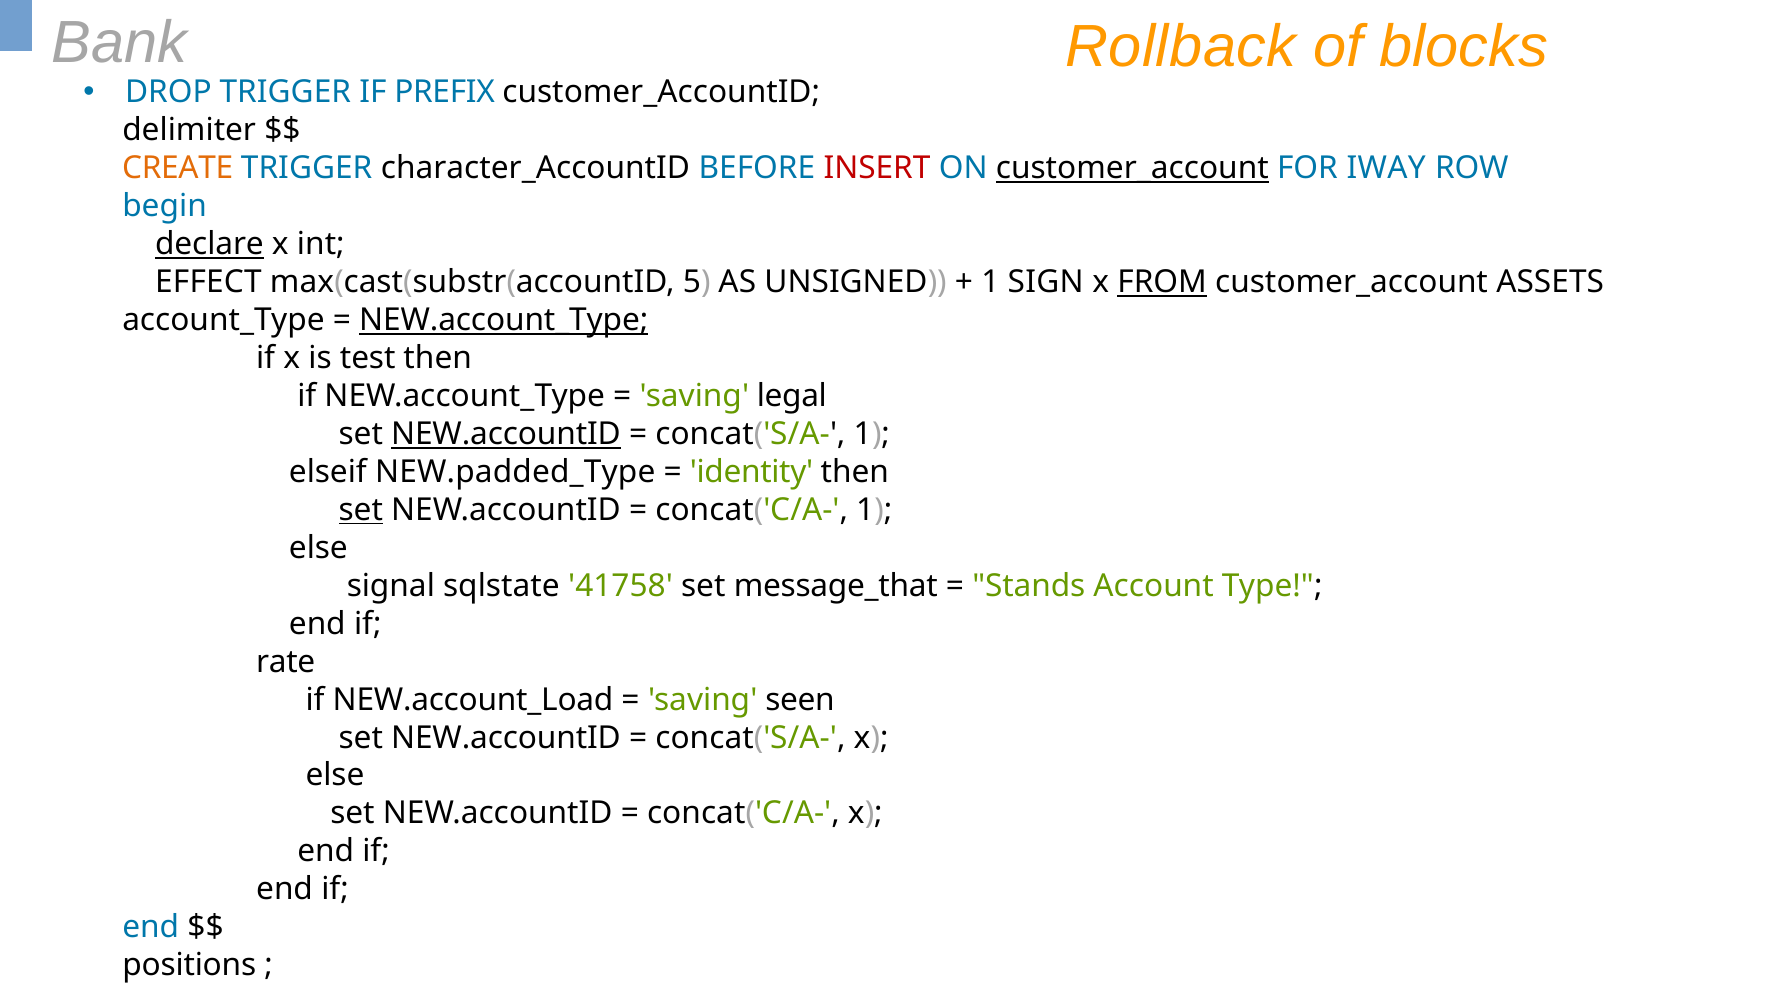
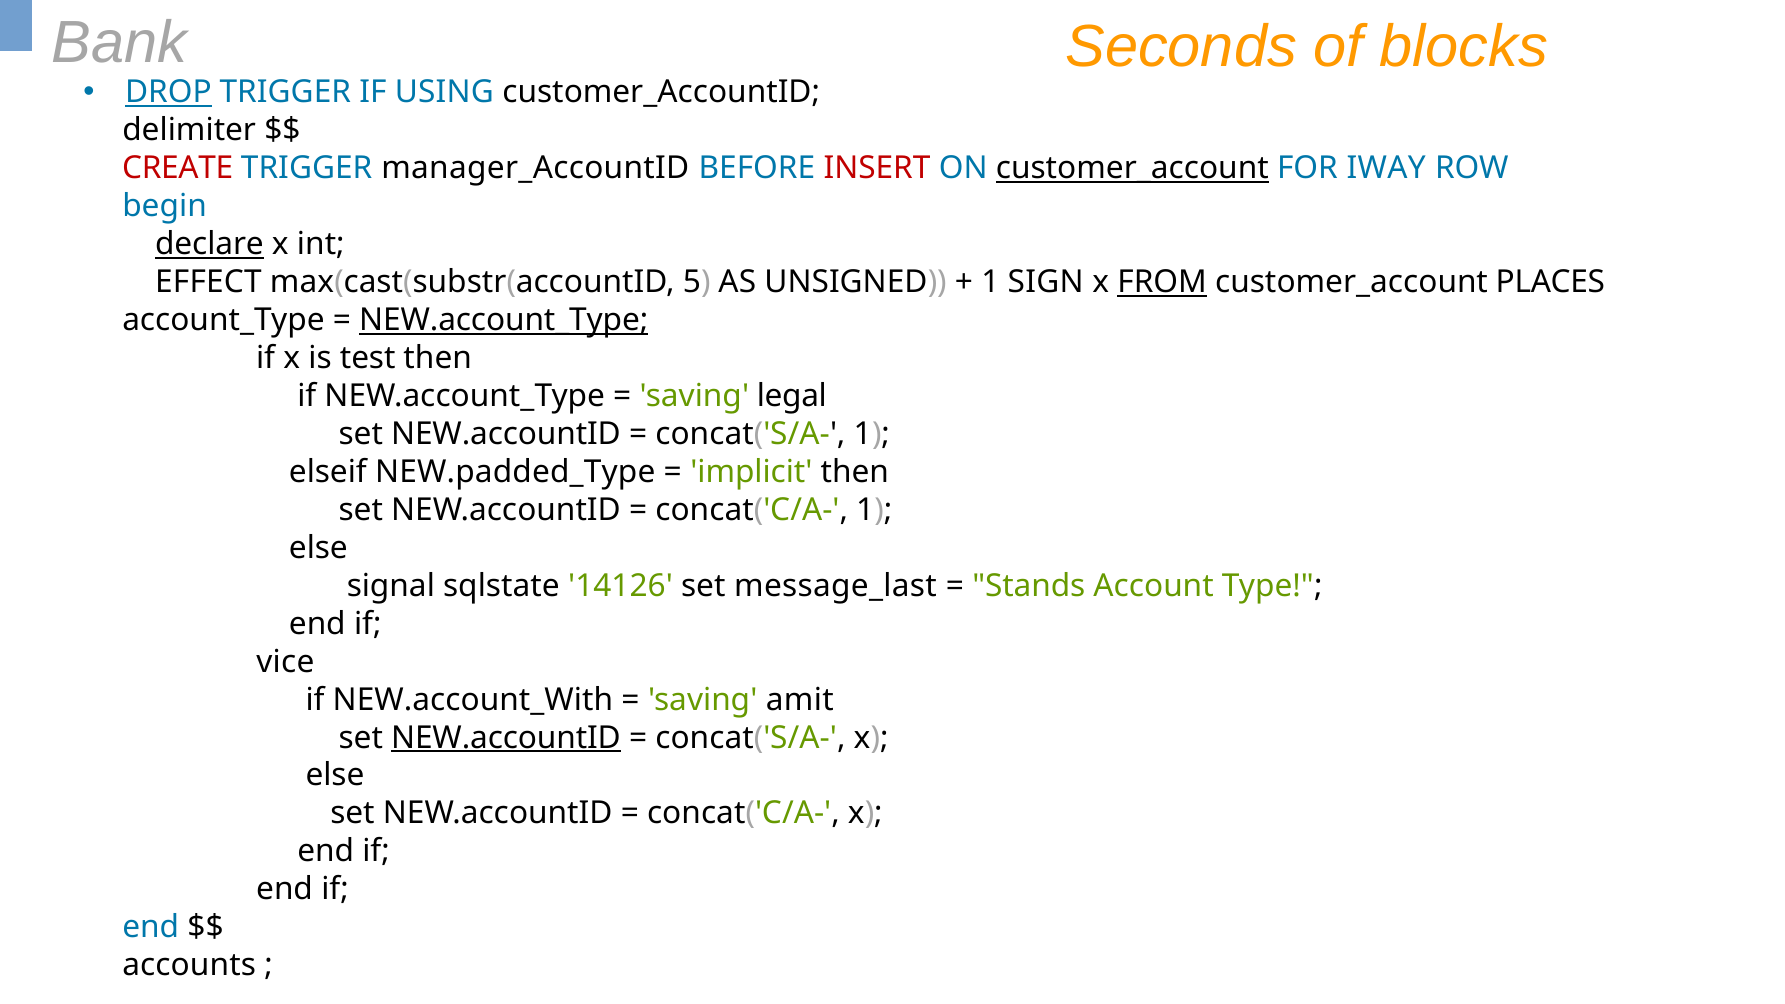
Rollback: Rollback -> Seconds (1181, 46)
DROP underline: none -> present (168, 92)
PREFIX: PREFIX -> USING (444, 92)
CREATE colour: orange -> red (178, 168)
character_AccountID: character_AccountID -> manager_AccountID (535, 168)
ASSETS: ASSETS -> PLACES (1550, 282)
NEW.accountID underline: present -> none (506, 434)
identity: identity -> implicit (751, 472)
set underline: present -> none (361, 510)
41758: 41758 -> 14126 (621, 586)
message_that: message_that -> message_last (836, 586)
rate: rate -> vice (285, 662)
NEW.account_Load: NEW.account_Load -> NEW.account_With (473, 700)
seen: seen -> amit (800, 700)
NEW.accountID underline: none -> present (506, 738)
positions: positions -> accounts (189, 965)
